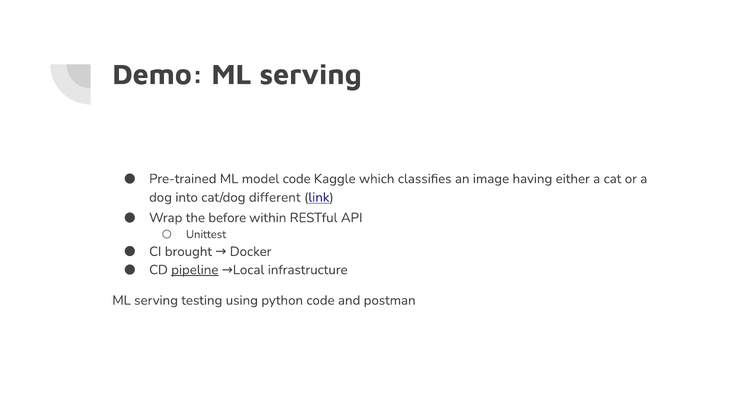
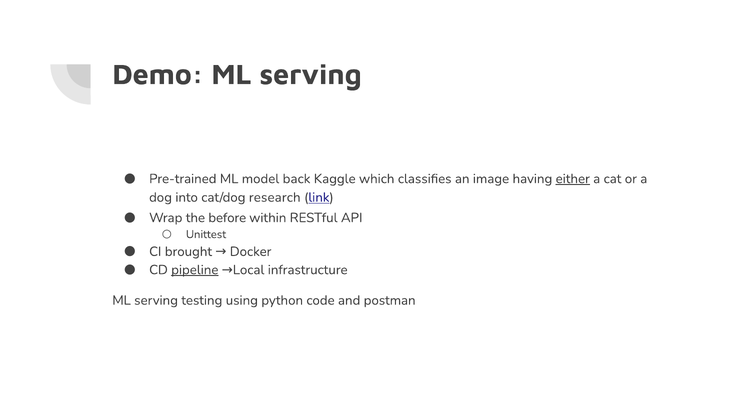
model code: code -> back (297, 179)
either underline: none -> present (573, 179)
different: different -> research (275, 197)
